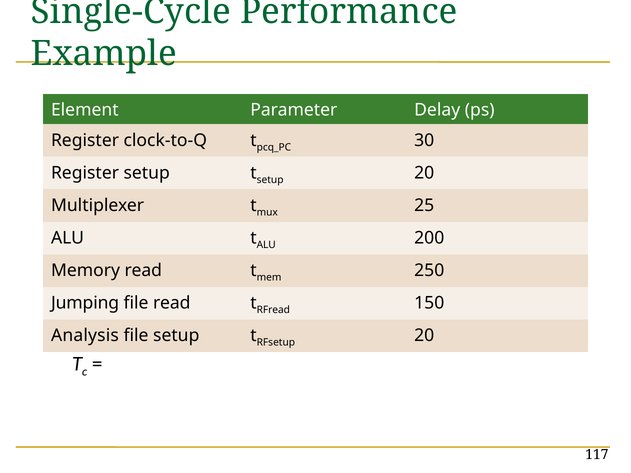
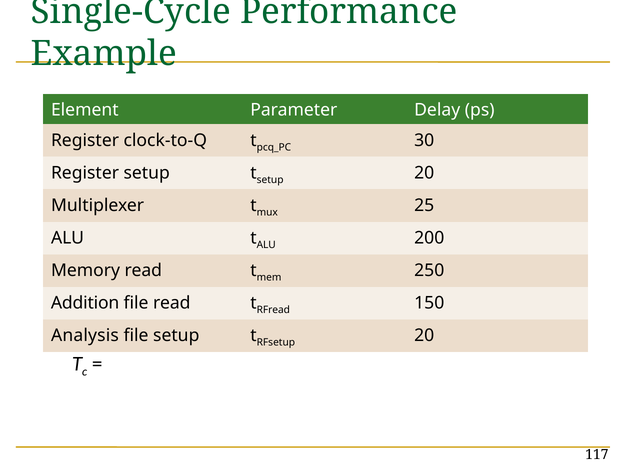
Jumping: Jumping -> Addition (85, 303)
